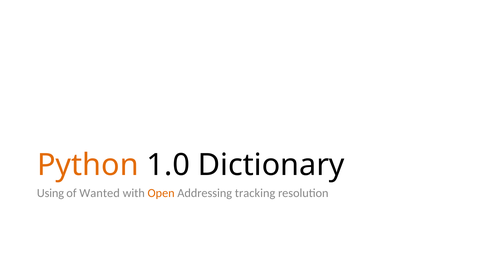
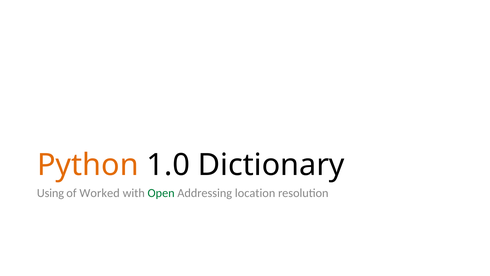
Wanted: Wanted -> Worked (100, 193)
Open colour: orange -> green (161, 193)
tracking: tracking -> location (255, 193)
